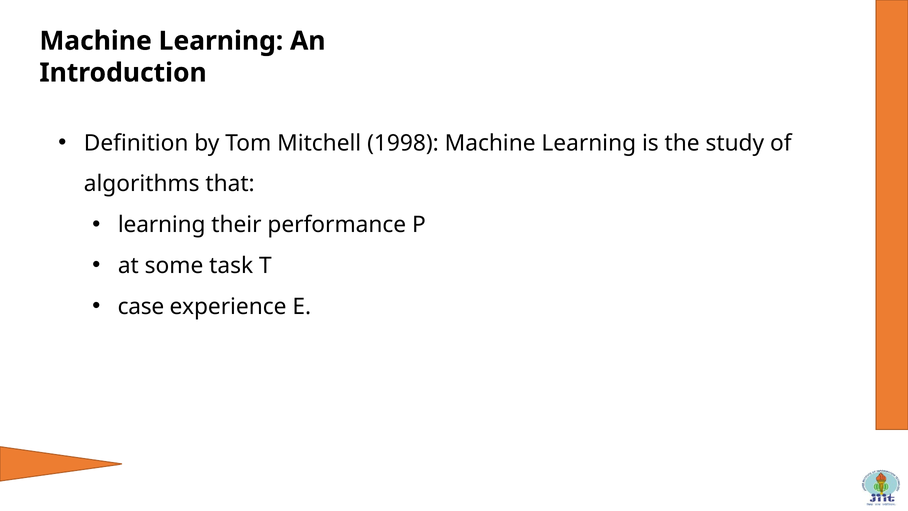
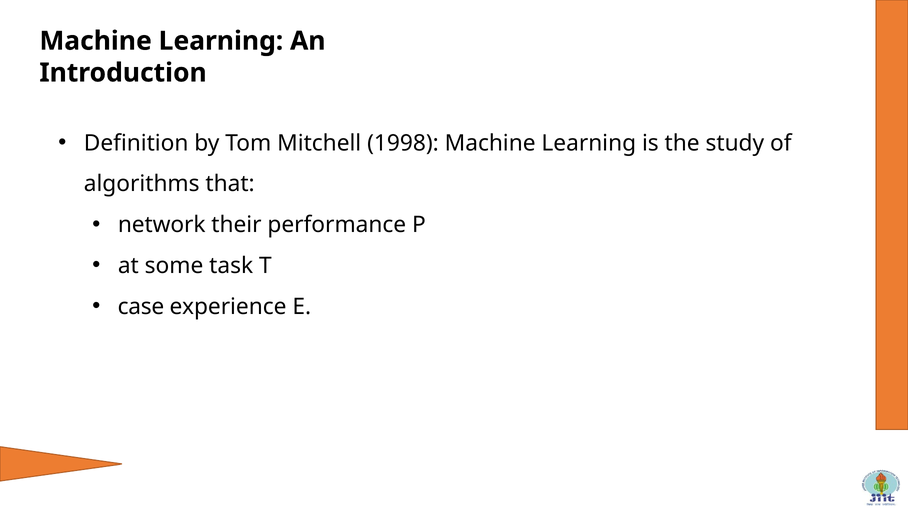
learning: learning -> network (162, 225)
